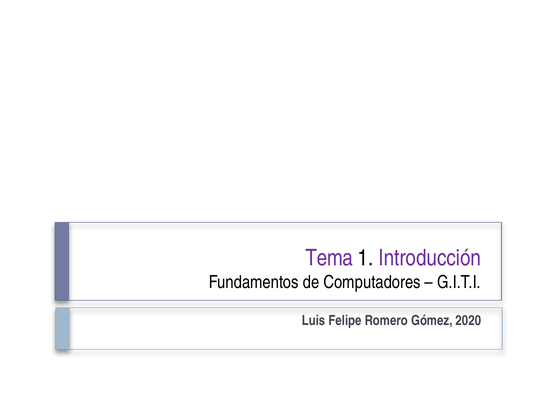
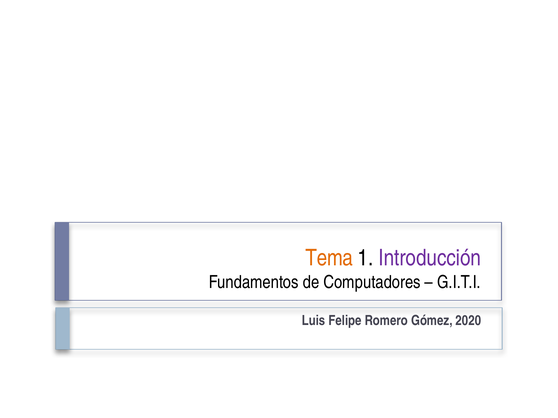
Tema colour: purple -> orange (329, 258)
